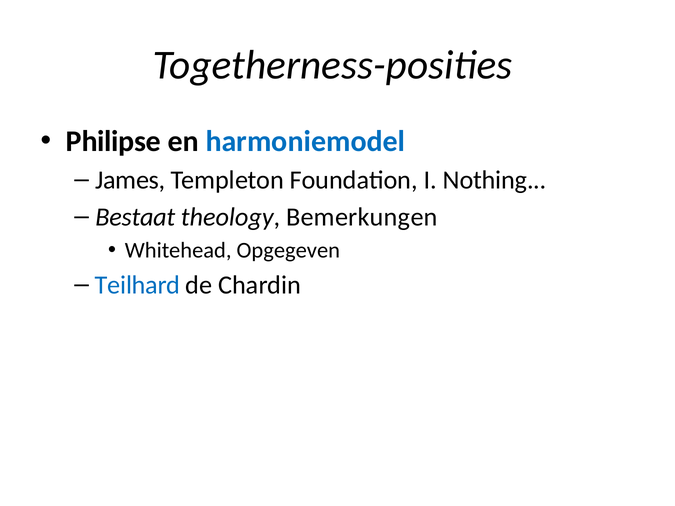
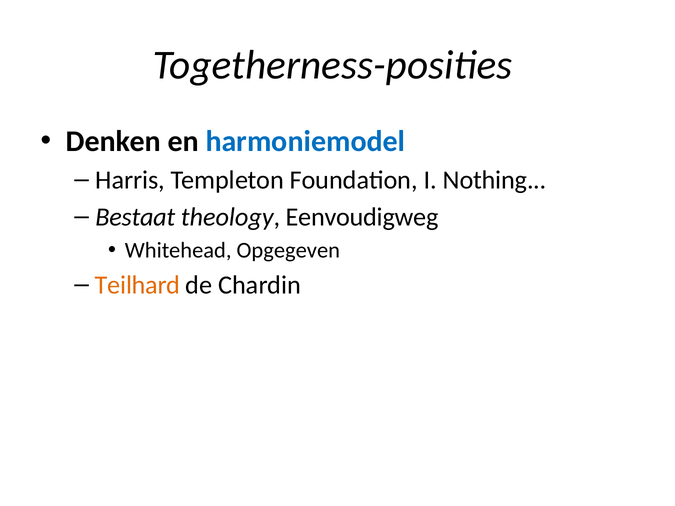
Philipse: Philipse -> Denken (113, 142)
James: James -> Harris (130, 180)
Bemerkungen: Bemerkungen -> Eenvoudigweg (362, 217)
Teilhard colour: blue -> orange (138, 285)
